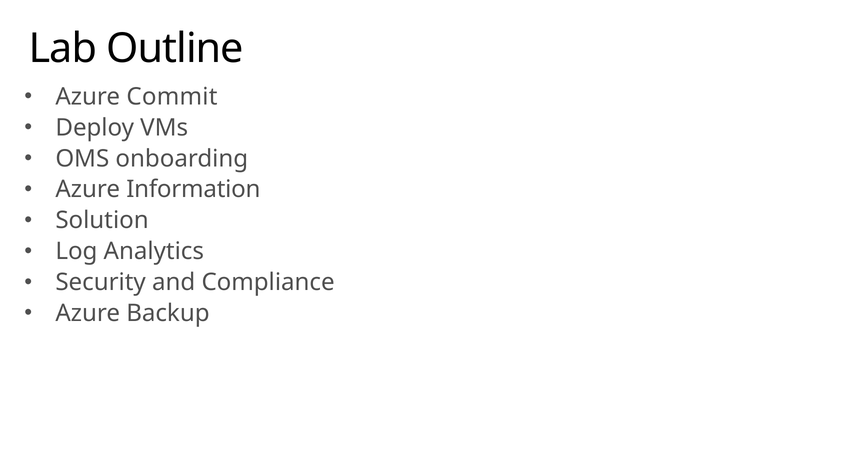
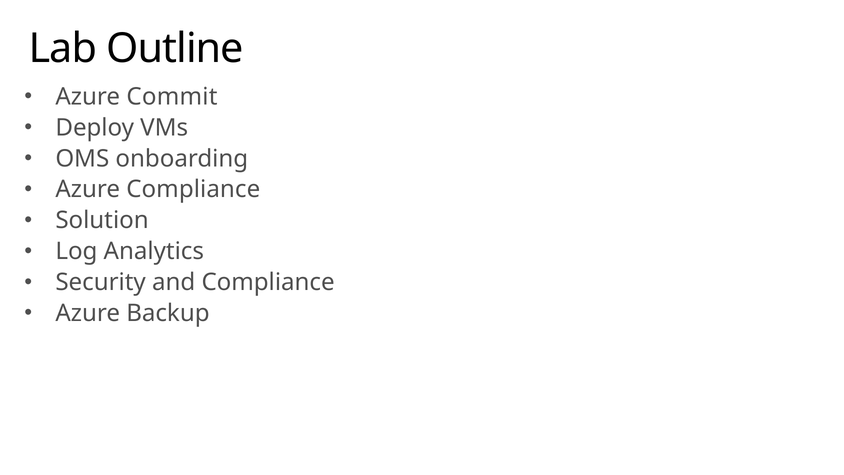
Azure Information: Information -> Compliance (193, 189)
